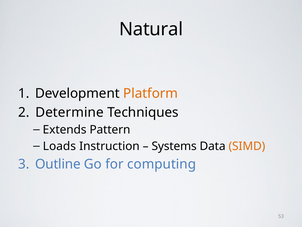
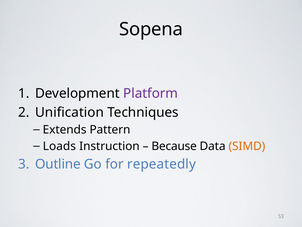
Natural: Natural -> Sopena (151, 29)
Platform colour: orange -> purple (151, 93)
Determine: Determine -> Unification (70, 112)
Systems: Systems -> Because (174, 146)
computing: computing -> repeatedly (162, 164)
